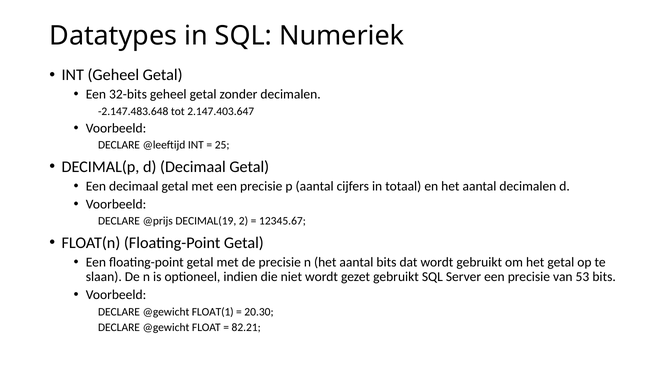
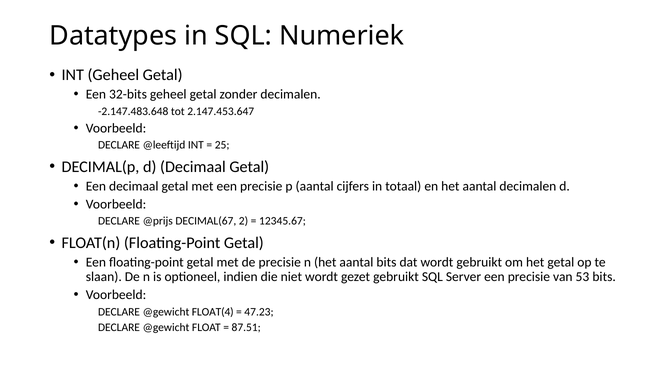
2.147.403.647: 2.147.403.647 -> 2.147.453.647 (221, 111)
DECIMAL(19: DECIMAL(19 -> DECIMAL(67 (206, 221)
FLOAT(1: FLOAT(1 -> FLOAT(4 (213, 311)
20.30: 20.30 -> 47.23 (259, 311)
82.21: 82.21 -> 87.51 (246, 327)
